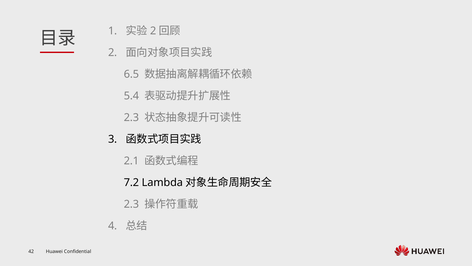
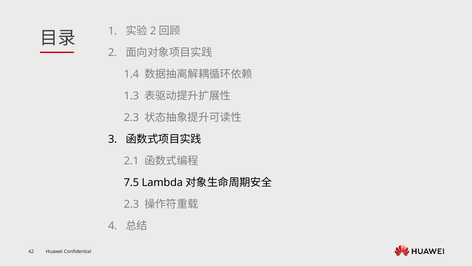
6.5: 6.5 -> 1.4 (131, 74)
5.4: 5.4 -> 1.3 (131, 96)
7.2: 7.2 -> 7.5 (131, 182)
